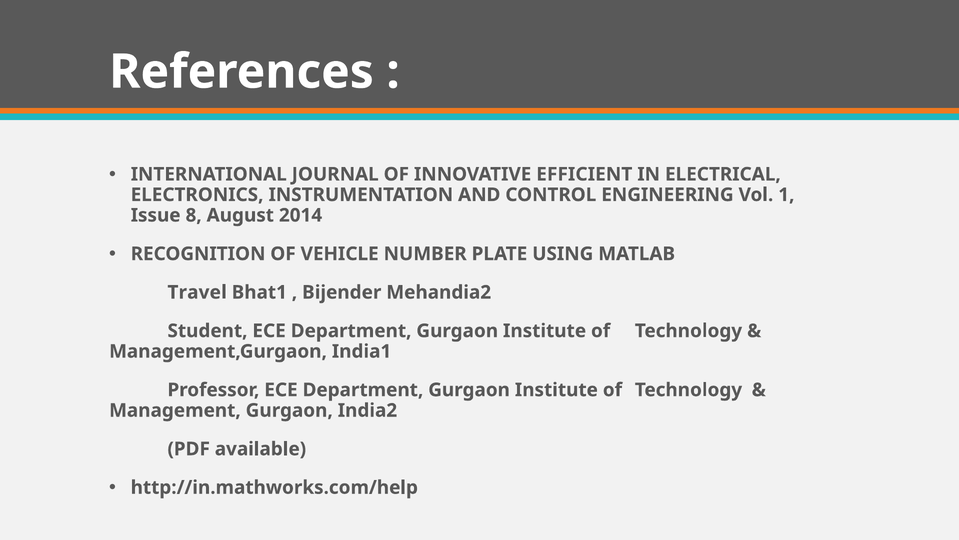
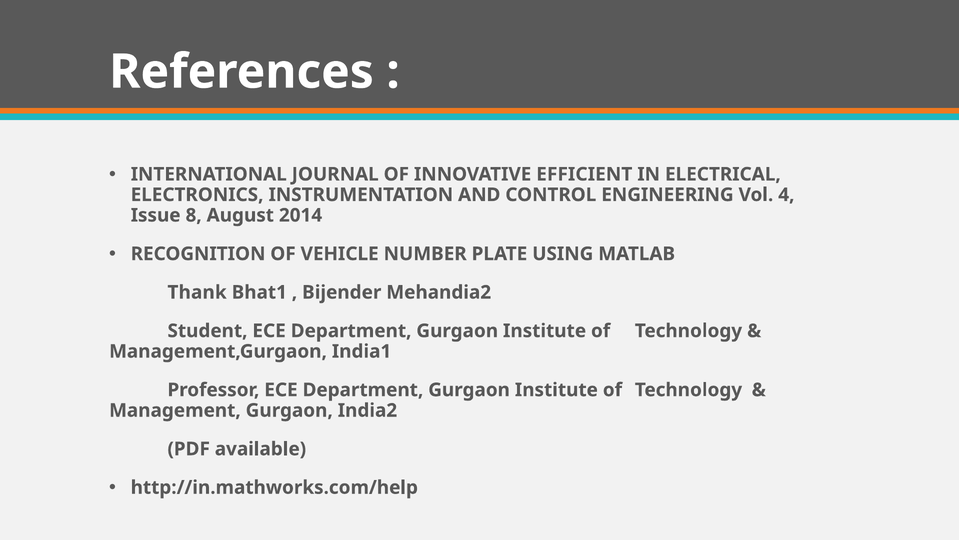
1: 1 -> 4 (786, 195)
Travel: Travel -> Thank (197, 292)
